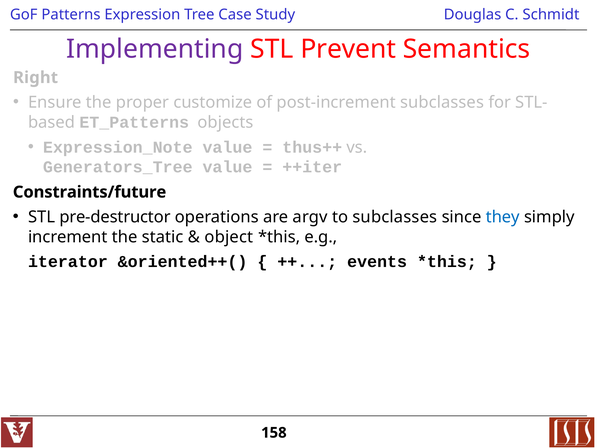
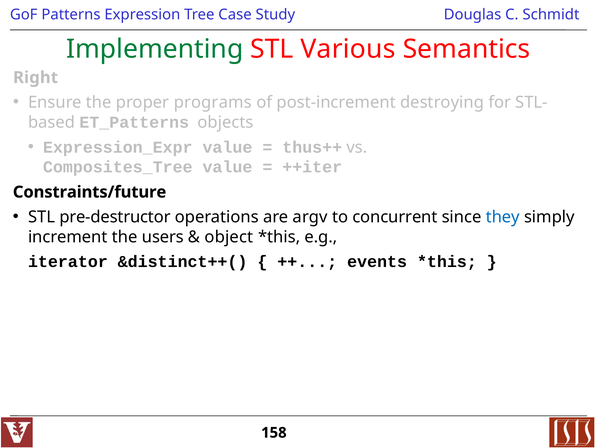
Implementing colour: purple -> green (155, 49)
Prevent: Prevent -> Various (348, 49)
customize: customize -> programs (213, 102)
post-increment subclasses: subclasses -> destroying (442, 102)
Expression_Note: Expression_Note -> Expression_Expr (118, 147)
Generators_Tree: Generators_Tree -> Composites_Tree (118, 167)
to subclasses: subclasses -> concurrent (395, 217)
static: static -> users (163, 237)
&oriented++(: &oriented++( -> &distinct++( (183, 262)
